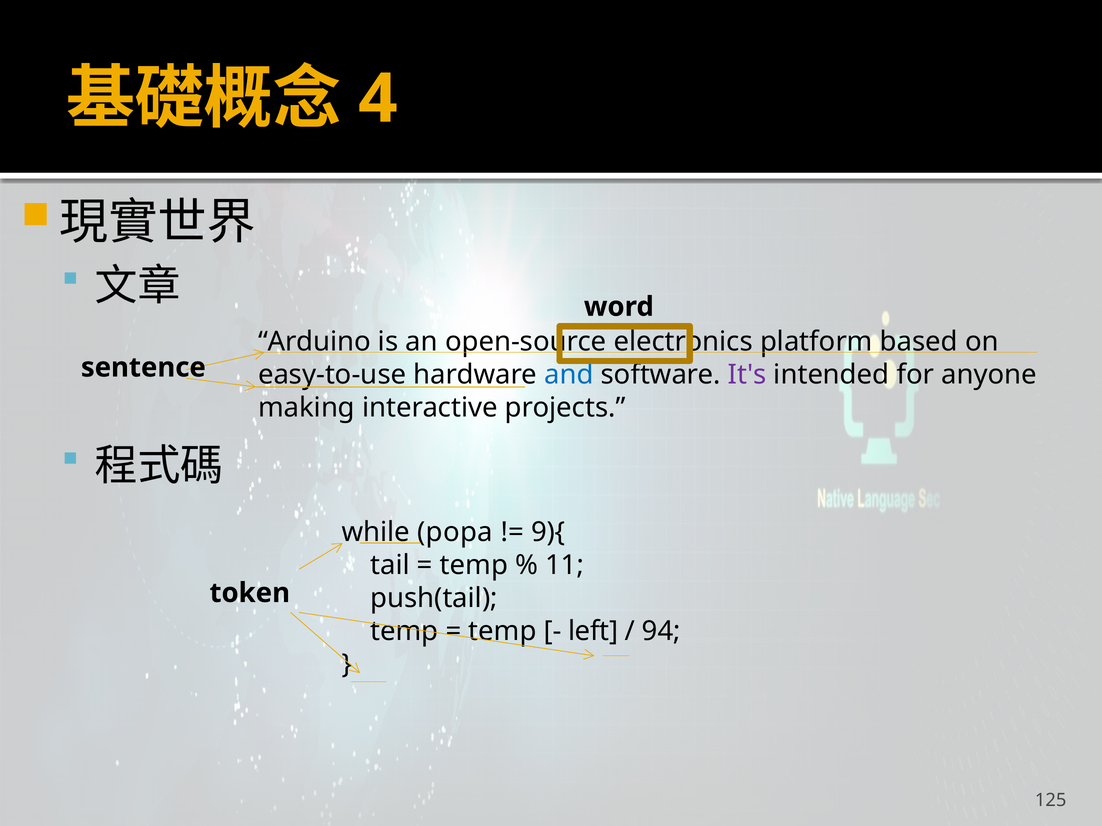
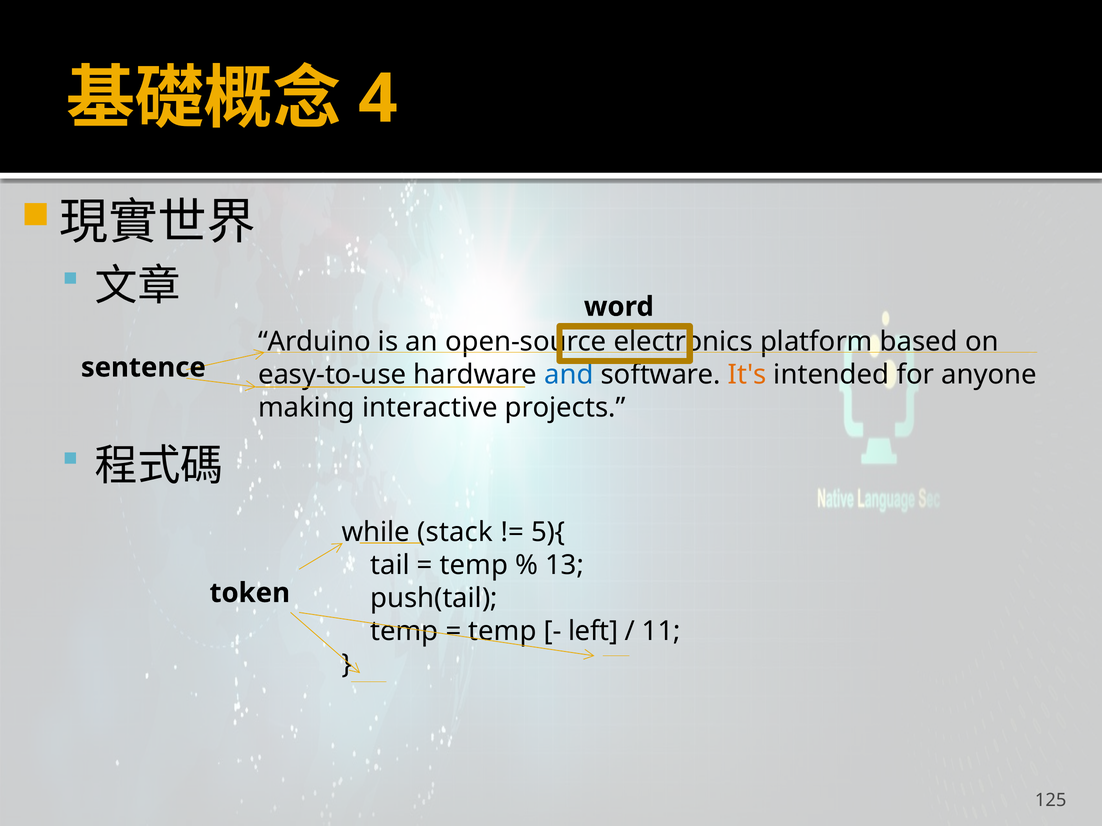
It's colour: purple -> orange (747, 375)
popa: popa -> stack (455, 533)
9){: 9){ -> 5){ (548, 533)
11: 11 -> 13 (565, 566)
94: 94 -> 11 (661, 632)
